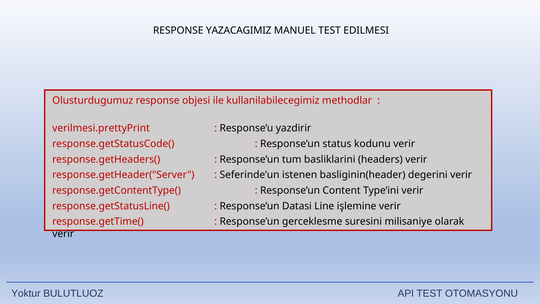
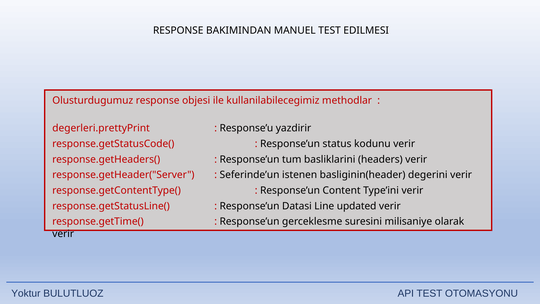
YAZACAGIMIZ: YAZACAGIMIZ -> BAKIMINDAN (239, 31)
verilmesi.prettyPrint: verilmesi.prettyPrint -> degerleri.prettyPrint (101, 128)
işlemine: işlemine -> updated (357, 206)
